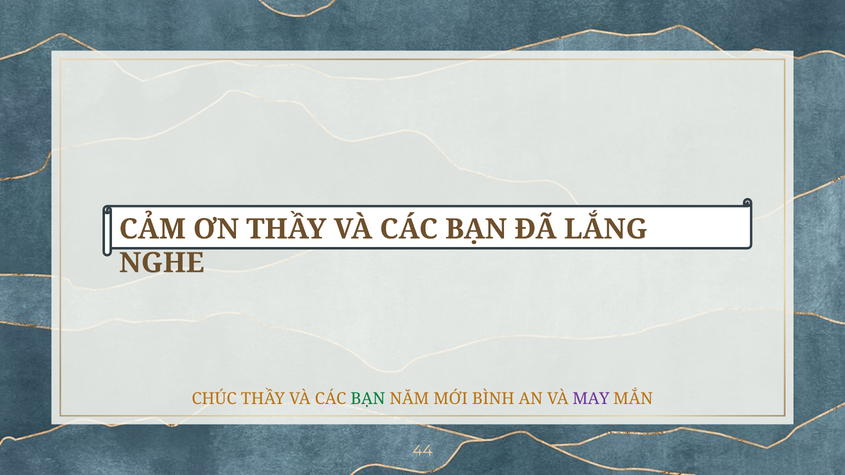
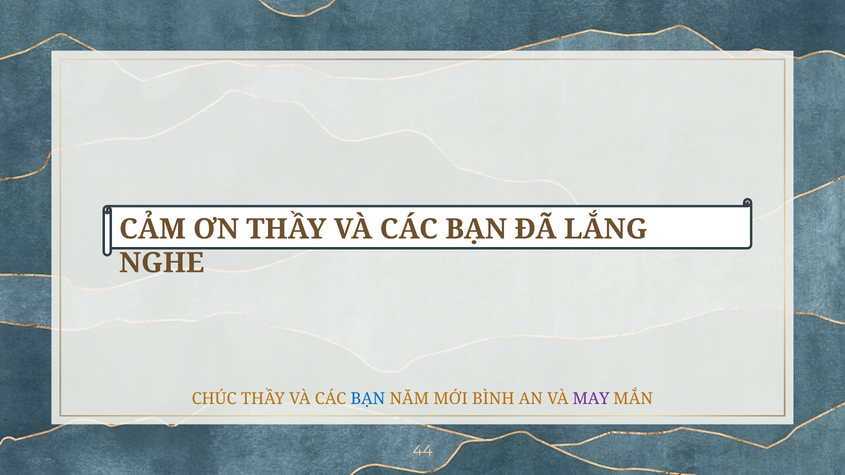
BẠN colour: green -> blue (368, 399)
